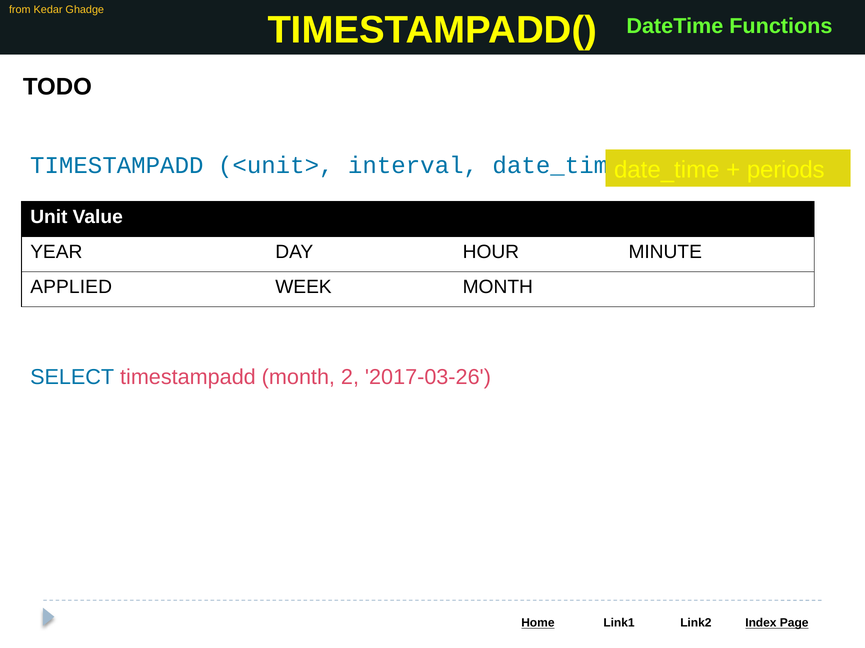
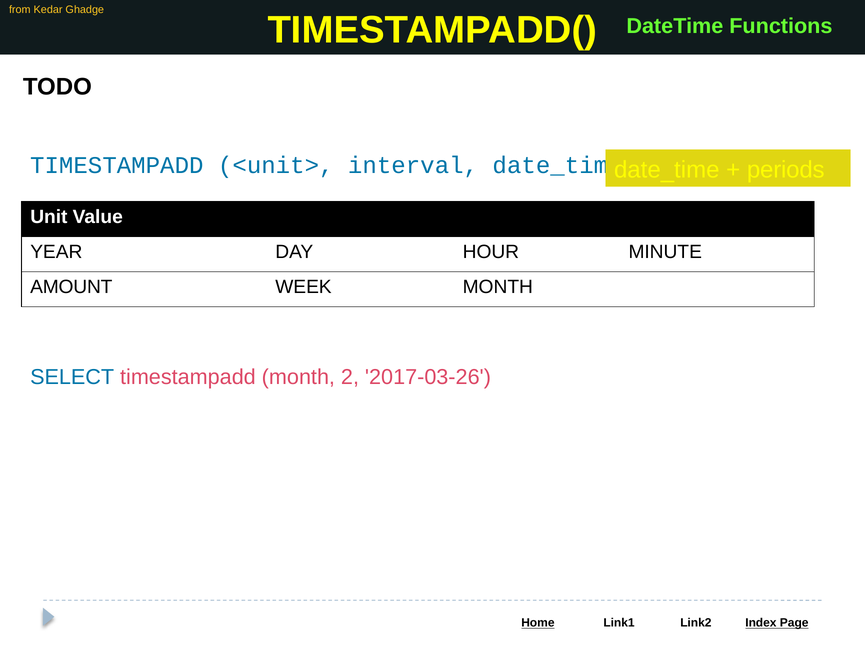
APPLIED: APPLIED -> AMOUNT (71, 287)
